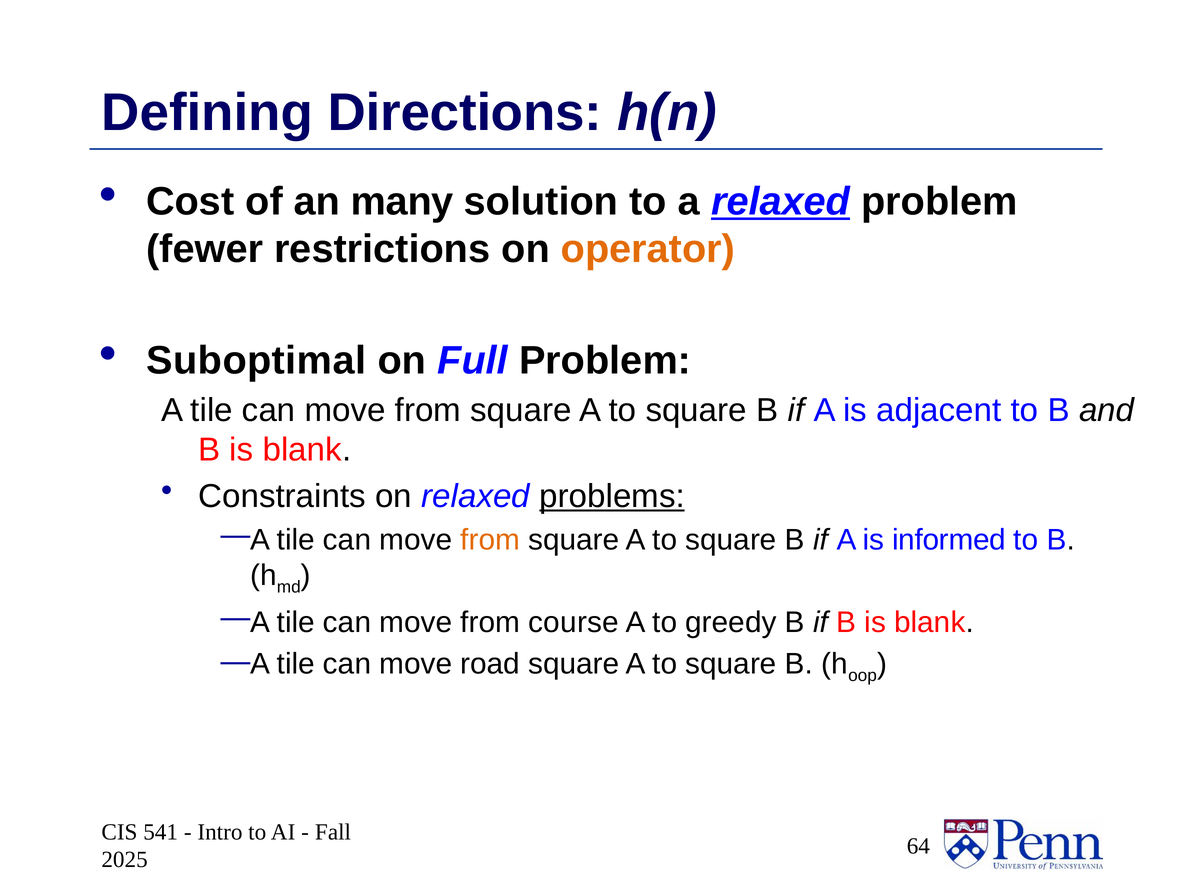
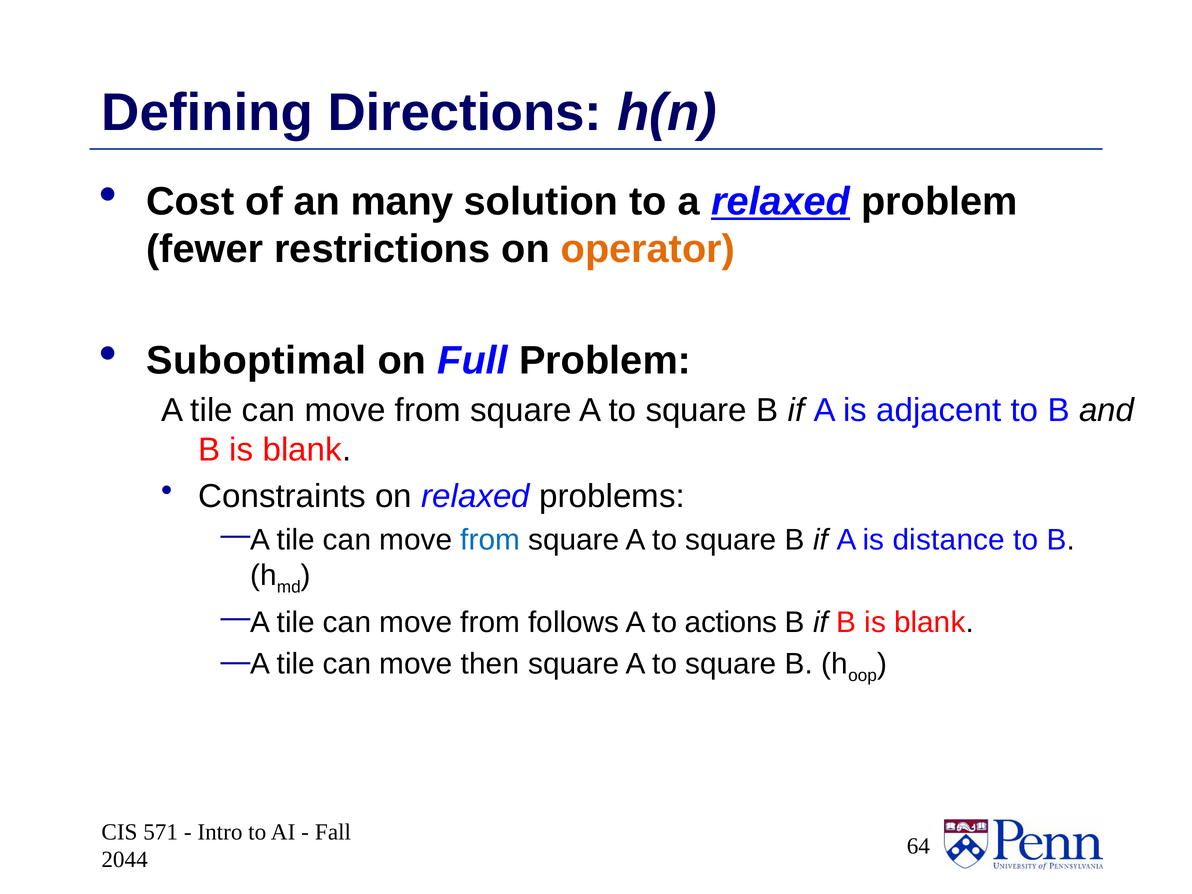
problems underline: present -> none (612, 496)
from colour: orange -> blue (490, 540)
informed: informed -> distance (949, 540)
course: course -> follows (574, 622)
greedy: greedy -> actions (731, 622)
road: road -> then (490, 664)
541: 541 -> 571 (161, 832)
2025: 2025 -> 2044 (125, 860)
